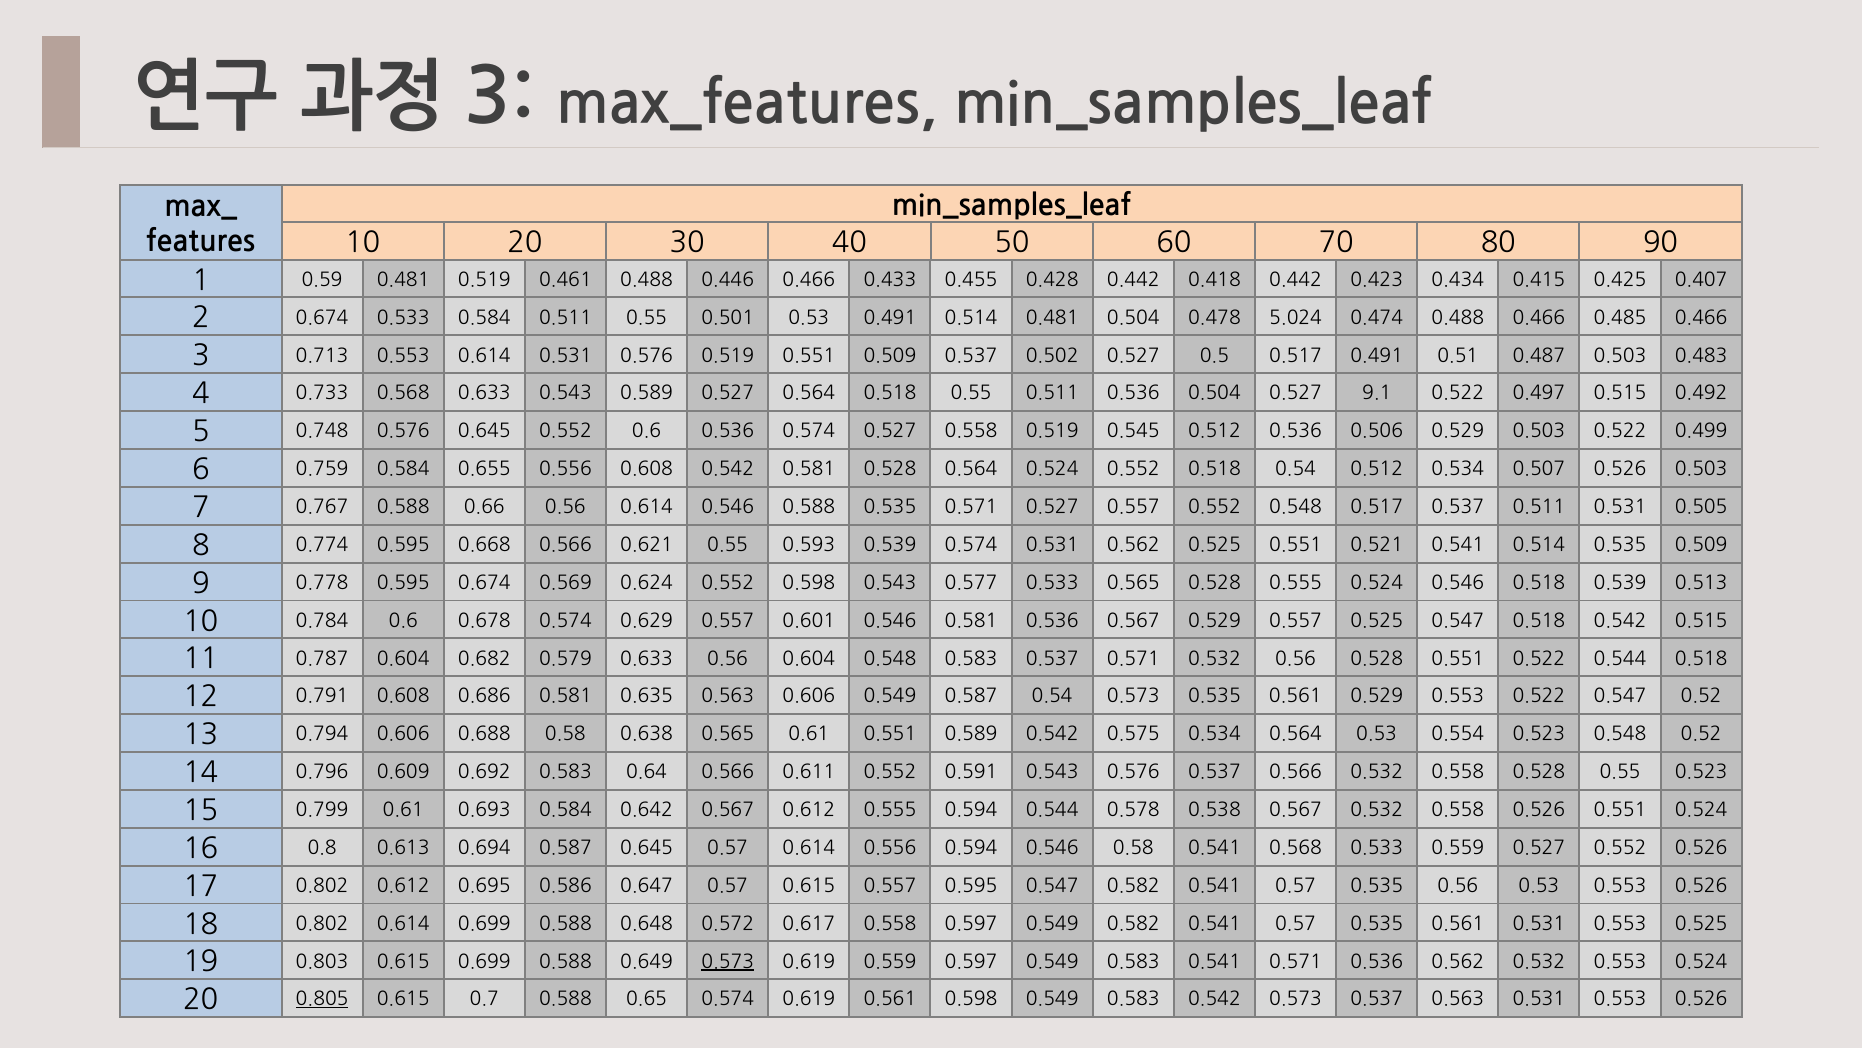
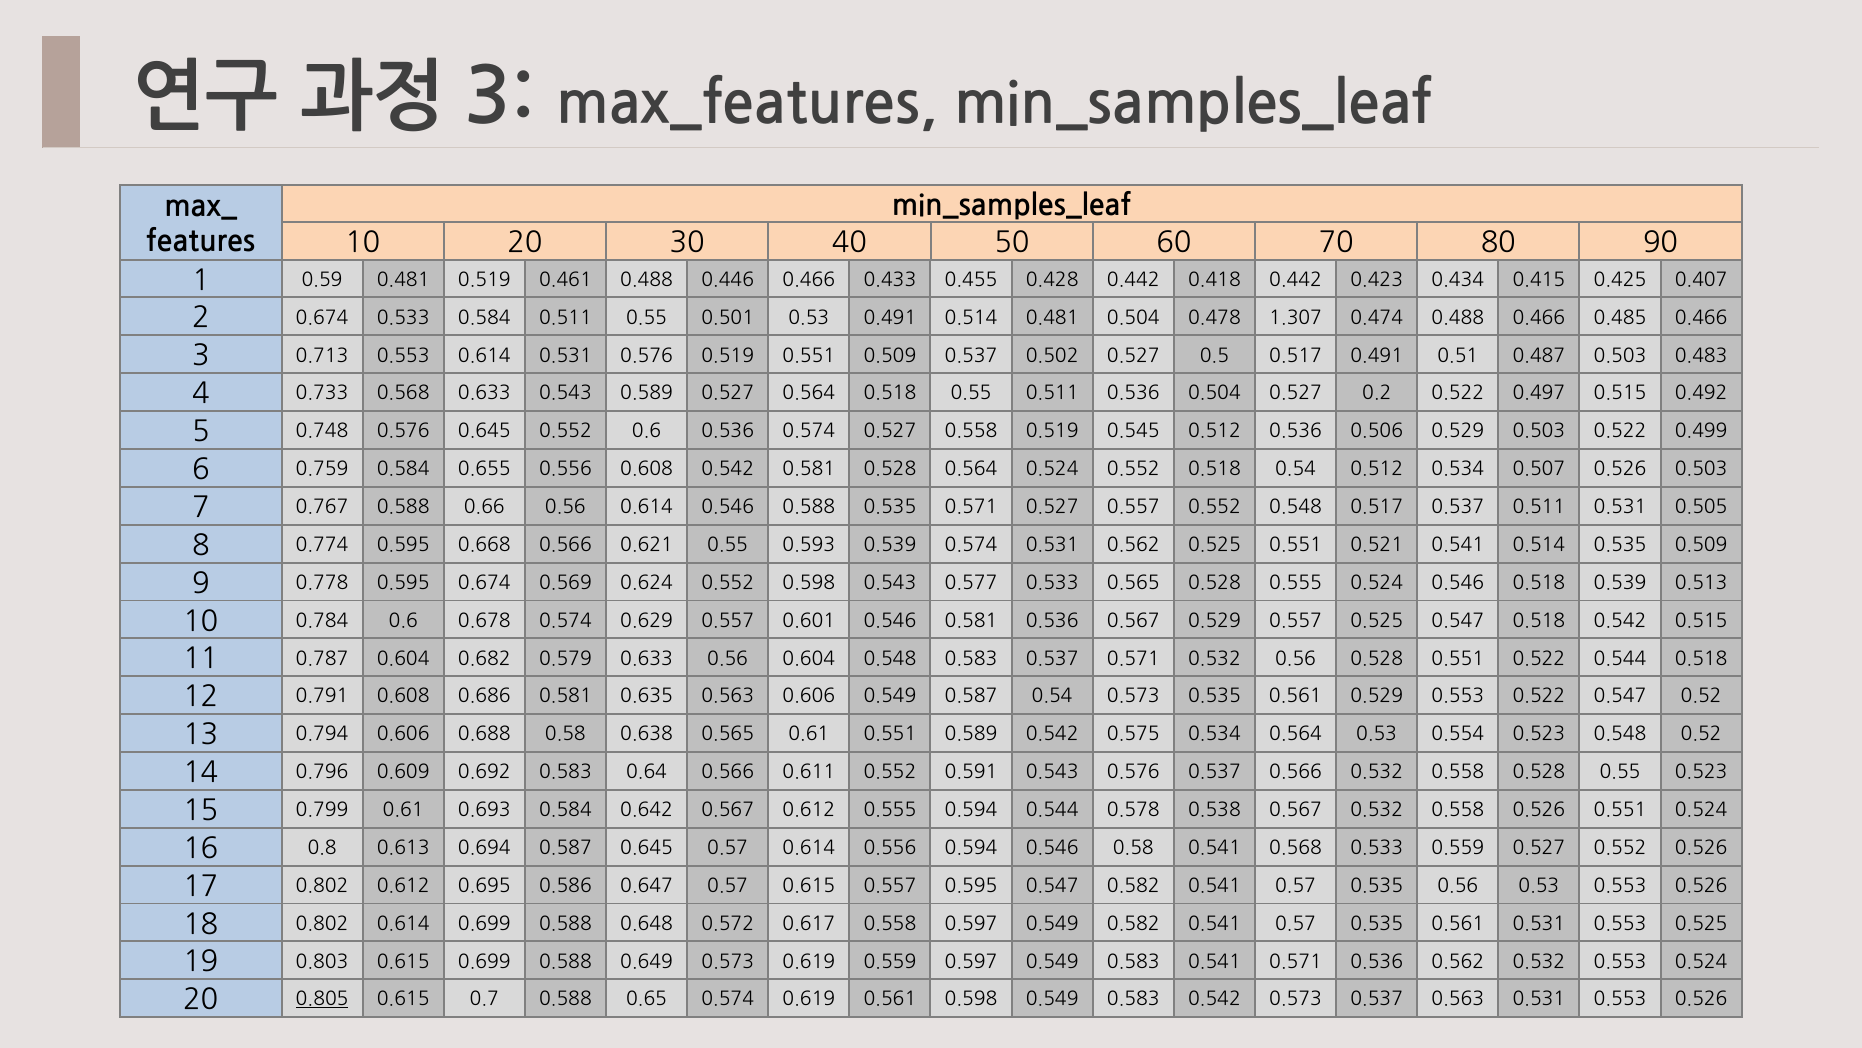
5.024: 5.024 -> 1.307 (1296, 318)
9.1: 9.1 -> 0.2 (1377, 393)
0.573 underline: present -> none (728, 961)
